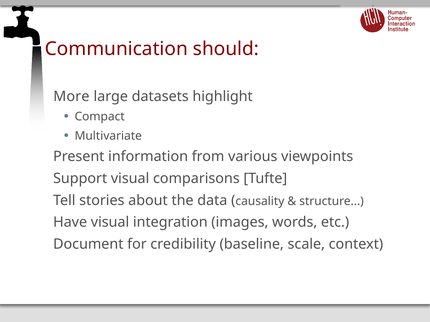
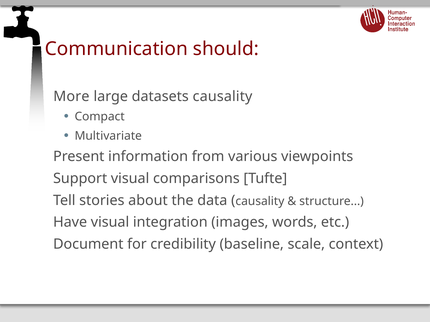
datasets highlight: highlight -> causality (223, 96)
